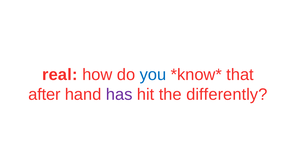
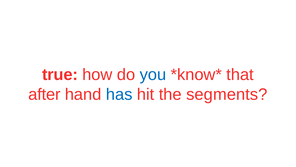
real: real -> true (60, 75)
has colour: purple -> blue (119, 94)
differently: differently -> segments (227, 94)
